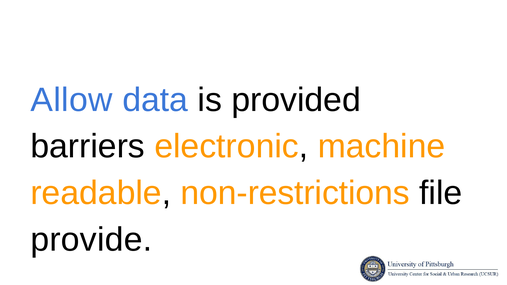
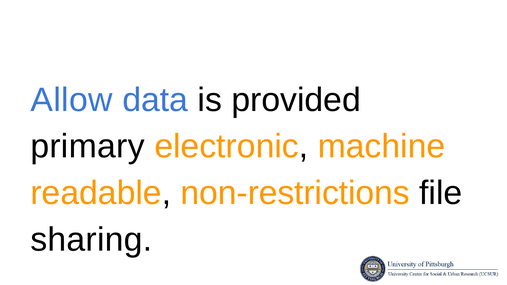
barriers: barriers -> primary (88, 147)
provide: provide -> sharing (91, 240)
